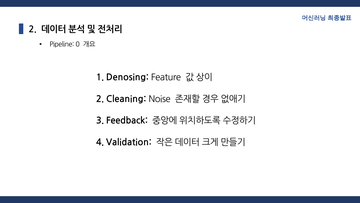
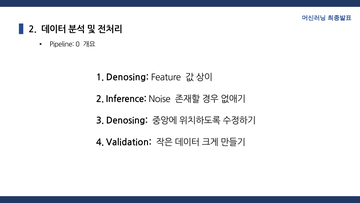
Cleaning: Cleaning -> Inference (126, 99)
3 Feedback: Feedback -> Denosing (127, 120)
